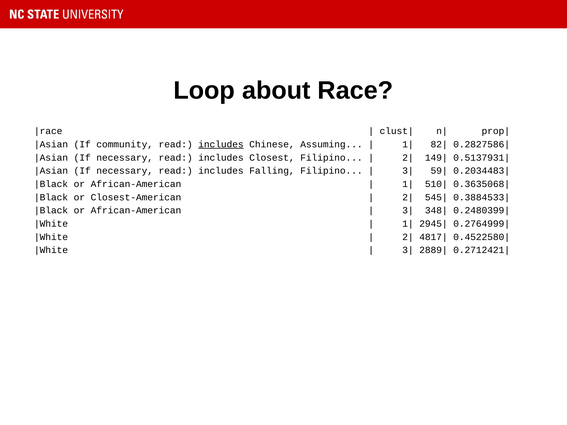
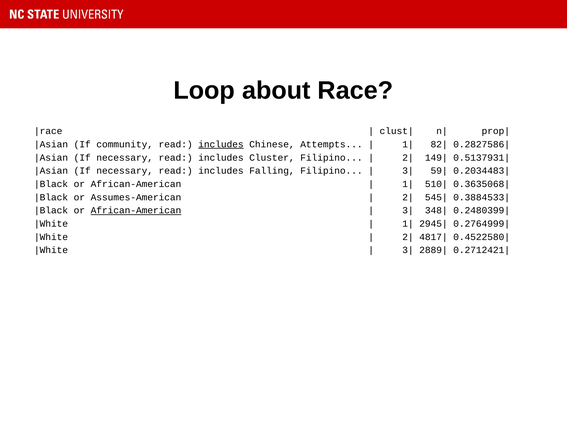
Assuming: Assuming -> Attempts (331, 144)
Closest: Closest -> Cluster (272, 158)
Closest-American: Closest-American -> Assumes-American (136, 197)
African-American underline: none -> present (136, 211)
